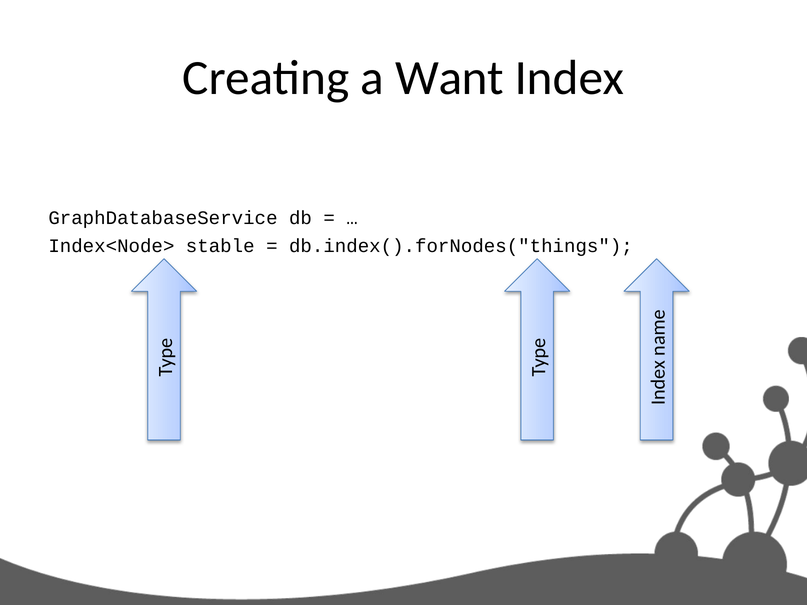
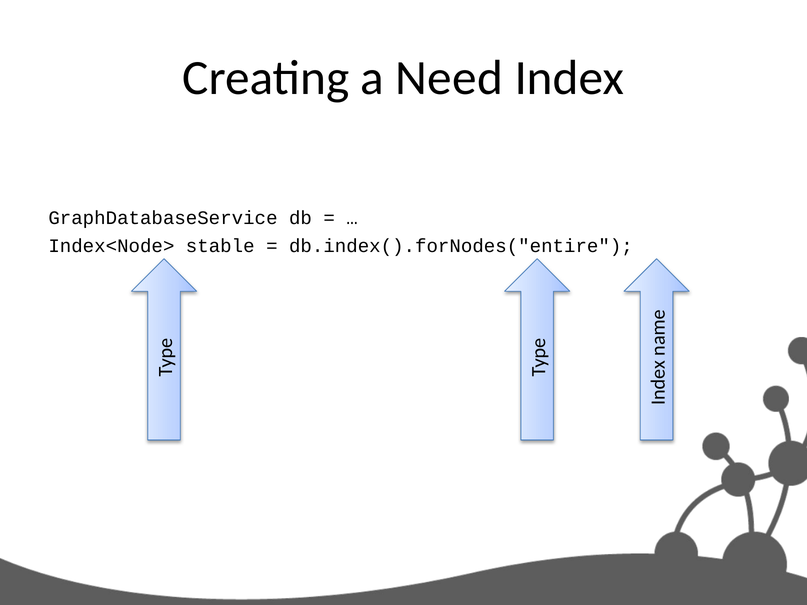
Want: Want -> Need (449, 78)
db.index().forNodes("things: db.index().forNodes("things -> db.index().forNodes("entire (461, 246)
